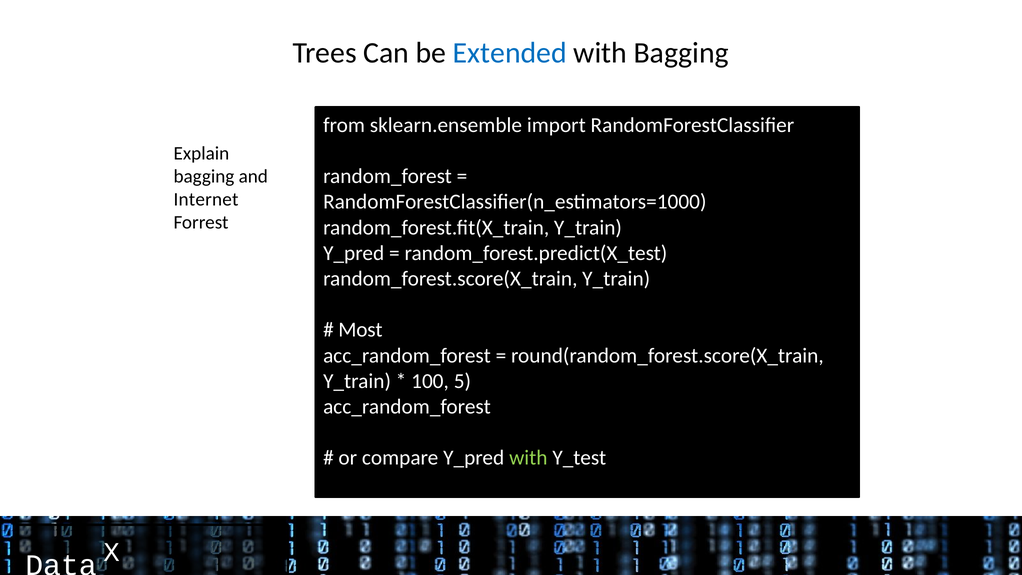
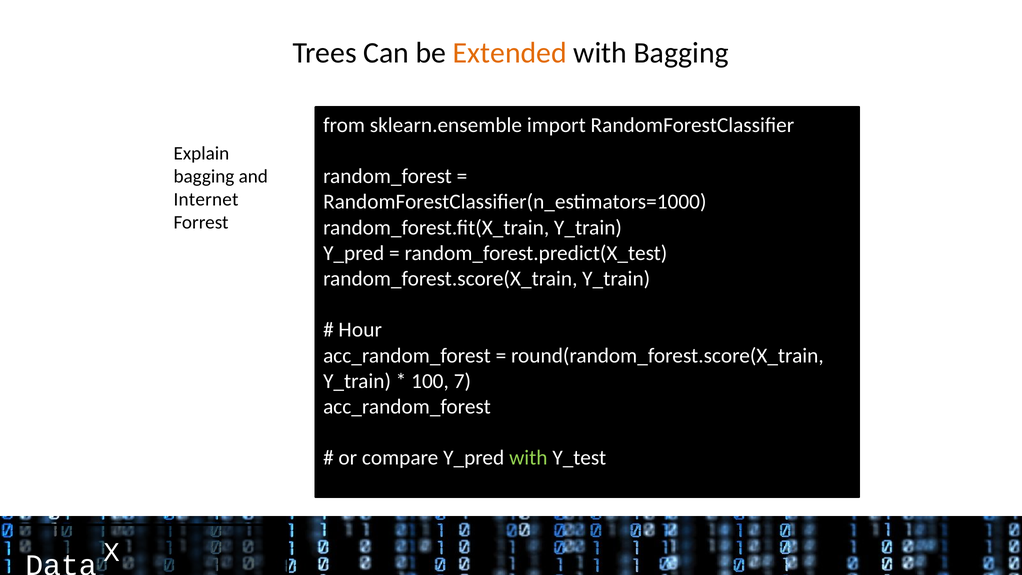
Extended colour: blue -> orange (510, 53)
Most: Most -> Hour (360, 330)
5: 5 -> 7 (462, 381)
